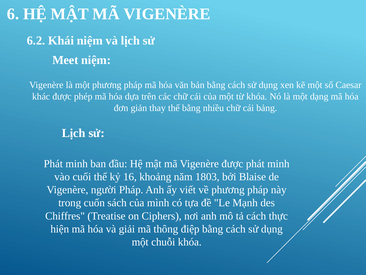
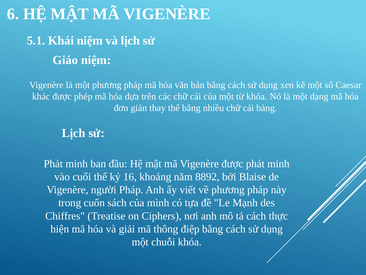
6.2: 6.2 -> 5.1 (36, 40)
Meet: Meet -> Giáo (65, 60)
1803: 1803 -> 8892 (207, 177)
